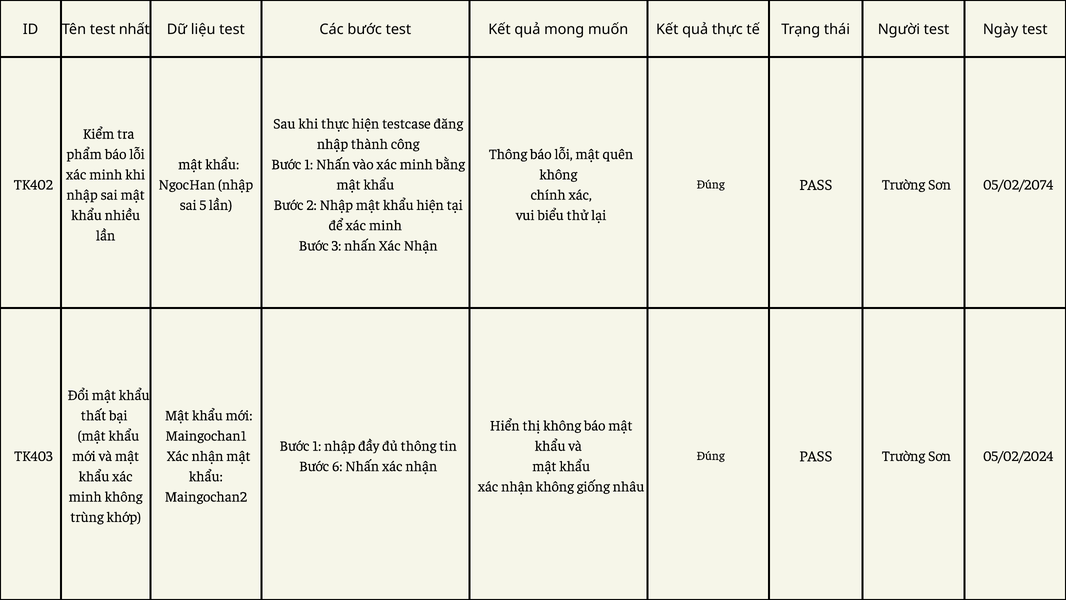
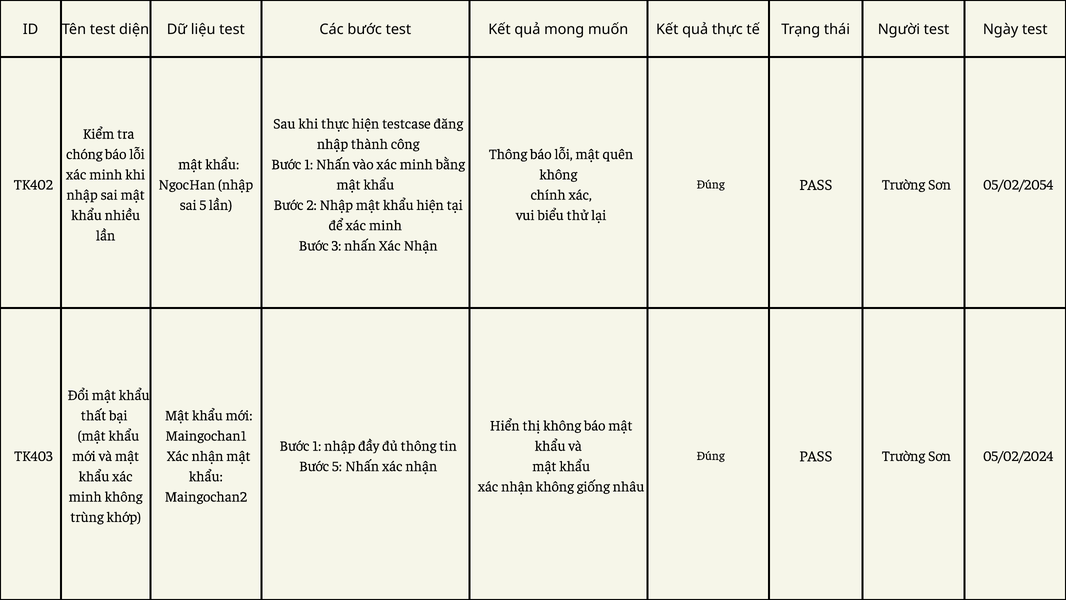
nhất: nhất -> diện (134, 30)
phẩm: phẩm -> chóng (84, 154)
05/02/2074: 05/02/2074 -> 05/02/2054 (1018, 185)
Bước 6: 6 -> 5 (337, 466)
